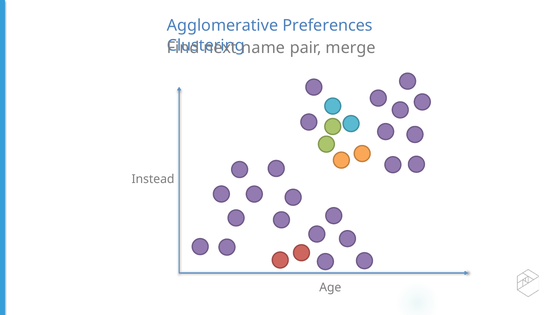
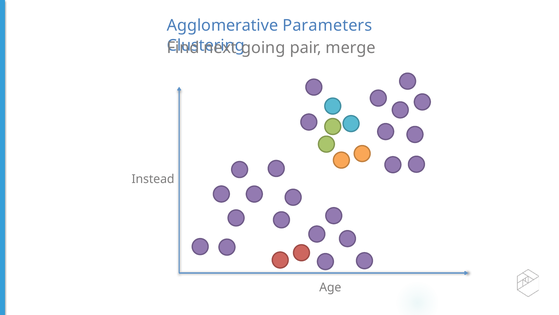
Preferences: Preferences -> Parameters (327, 26)
name: name -> going (263, 48)
